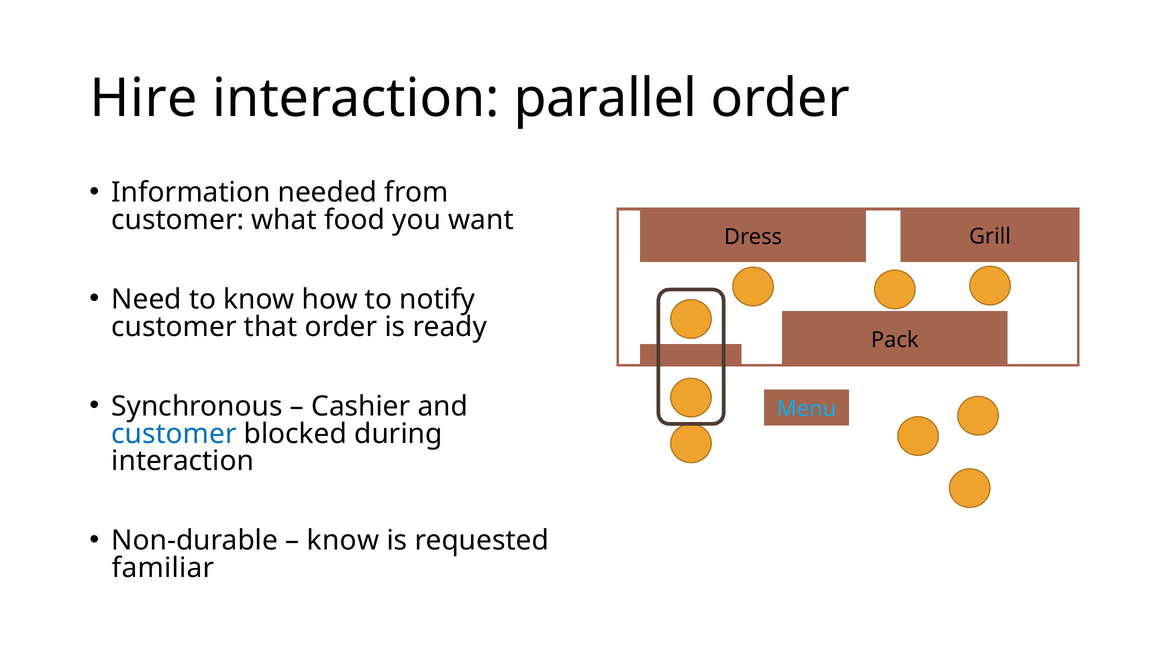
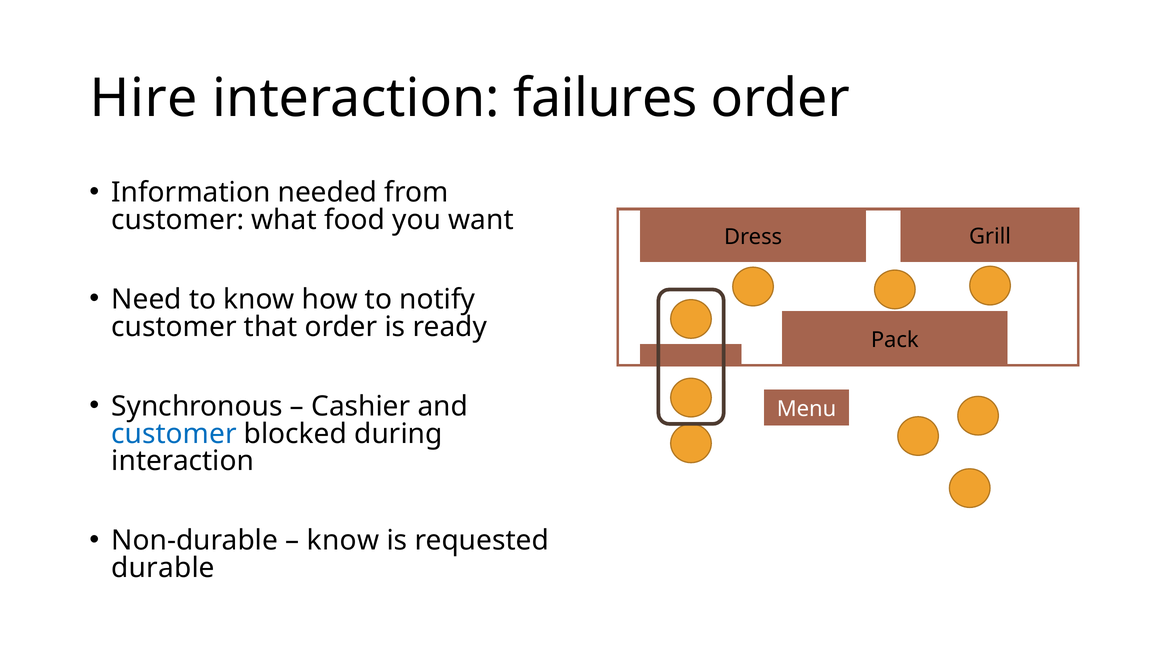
parallel: parallel -> failures (605, 99)
Menu colour: light blue -> white (807, 409)
familiar: familiar -> durable (163, 568)
